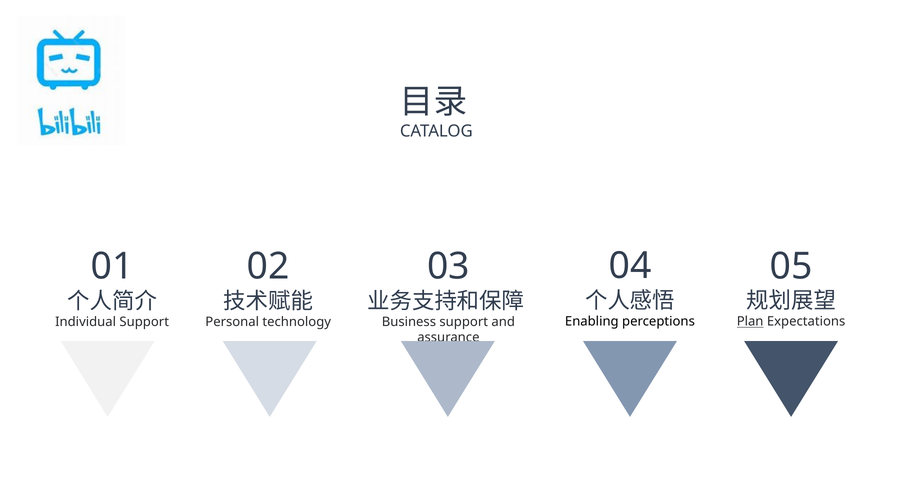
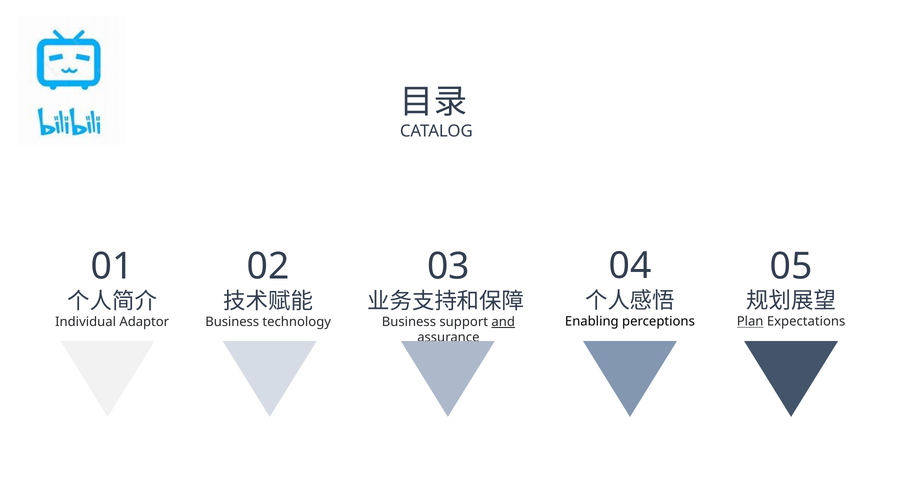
Individual Support: Support -> Adaptor (144, 322)
Personal: Personal -> Business (232, 322)
and underline: none -> present (503, 322)
